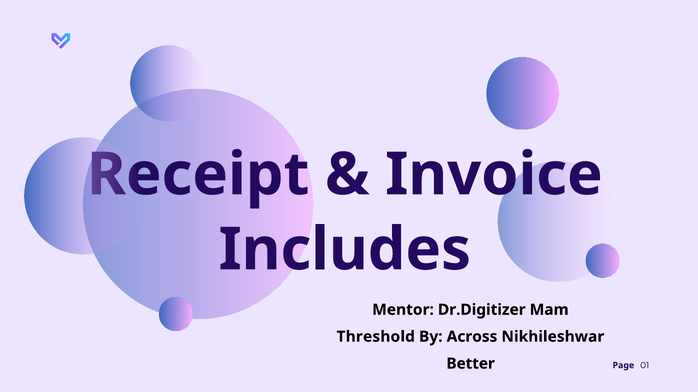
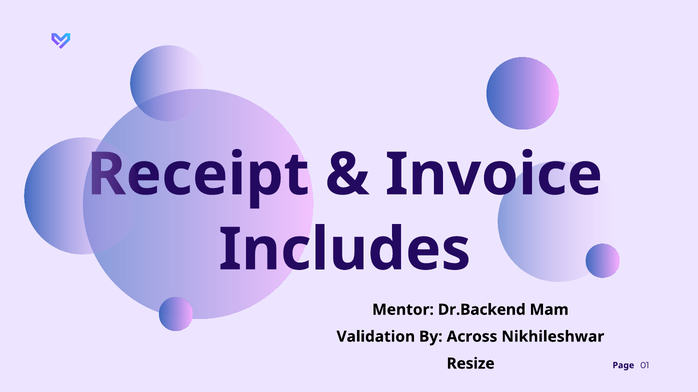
Dr.Digitizer: Dr.Digitizer -> Dr.Backend (482, 310)
Threshold: Threshold -> Validation (376, 337)
Better: Better -> Resize (471, 364)
